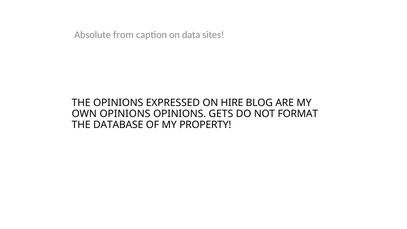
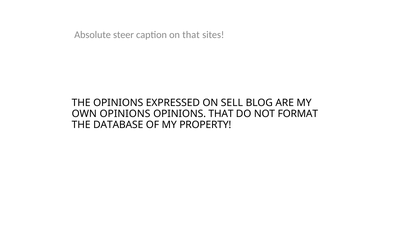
from: from -> steer (124, 35)
on data: data -> that (191, 35)
HIRE: HIRE -> SELL (232, 103)
OPINIONS GETS: GETS -> THAT (221, 114)
